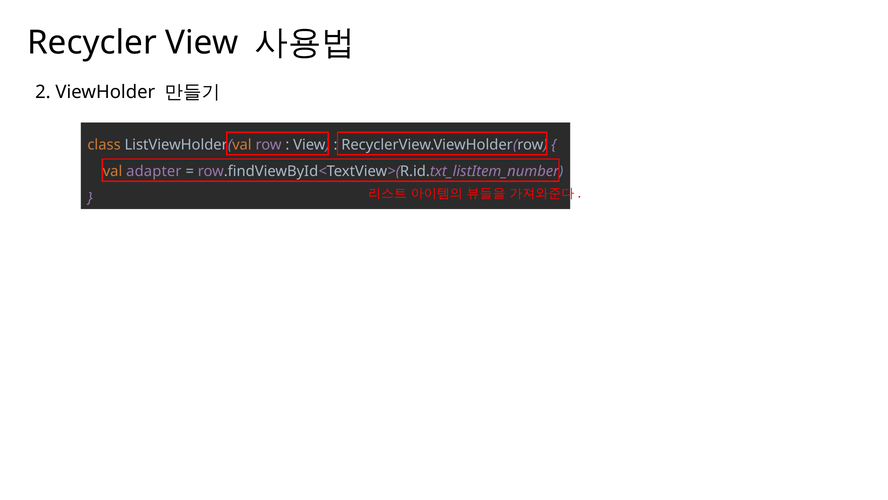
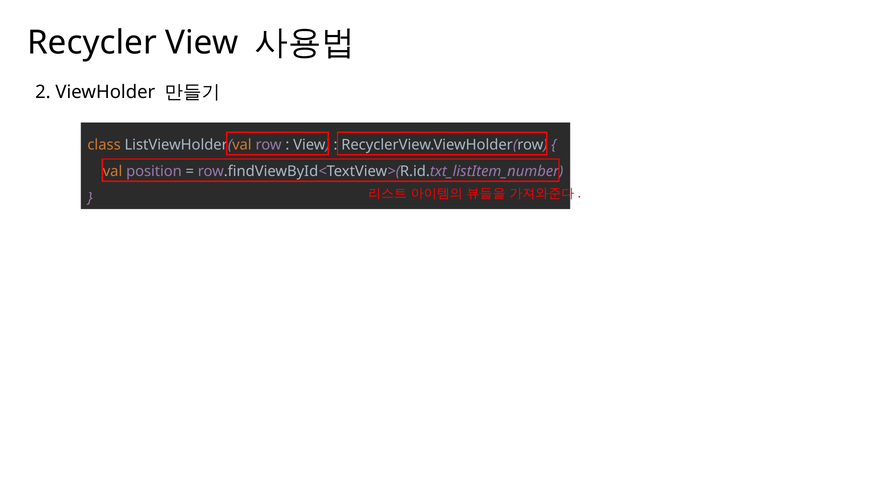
adapter: adapter -> position (154, 171)
